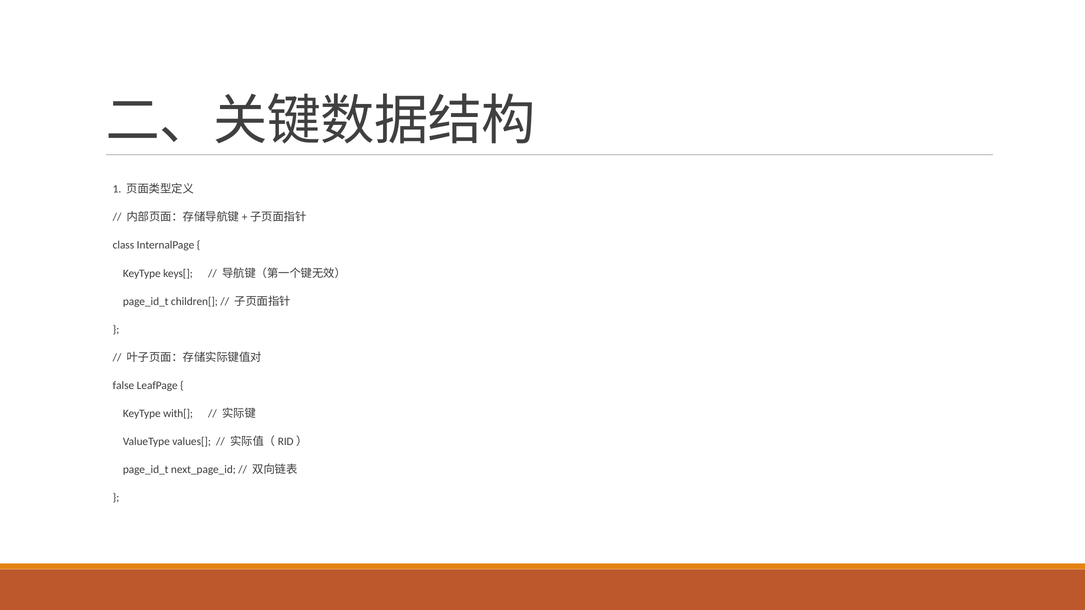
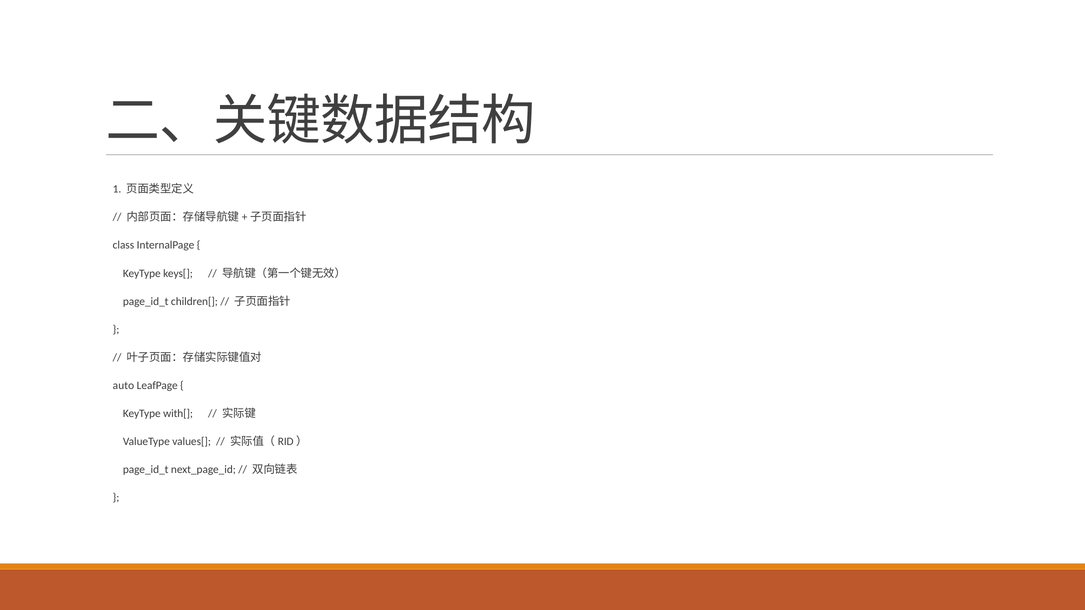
false: false -> auto (123, 386)
